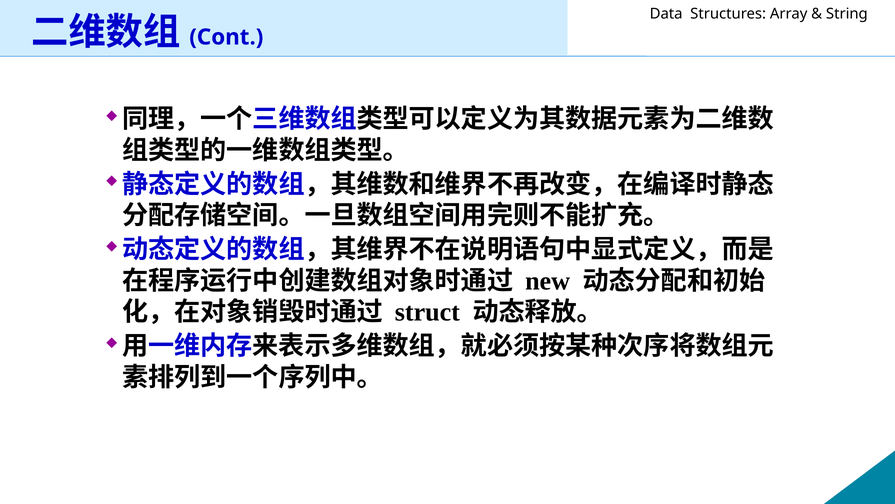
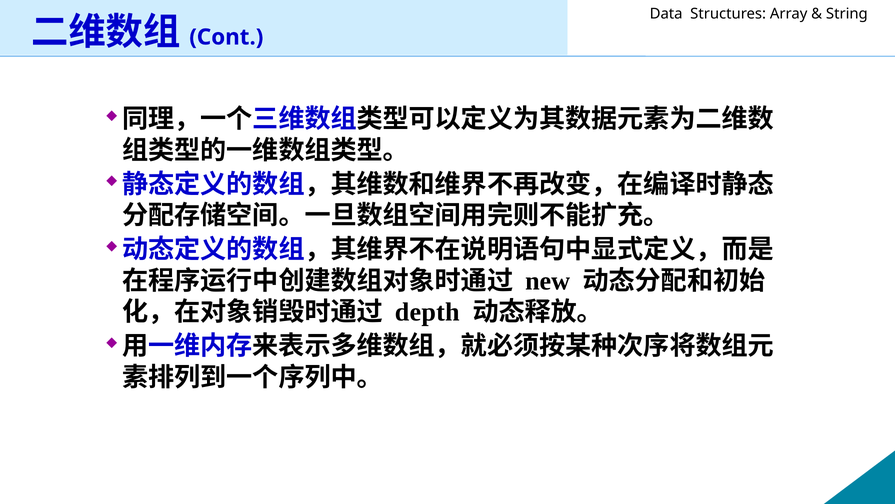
struct: struct -> depth (427, 312)
